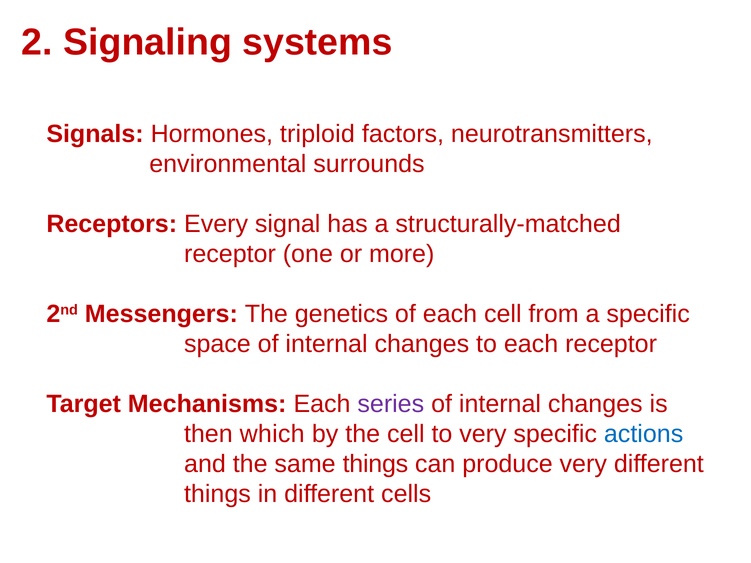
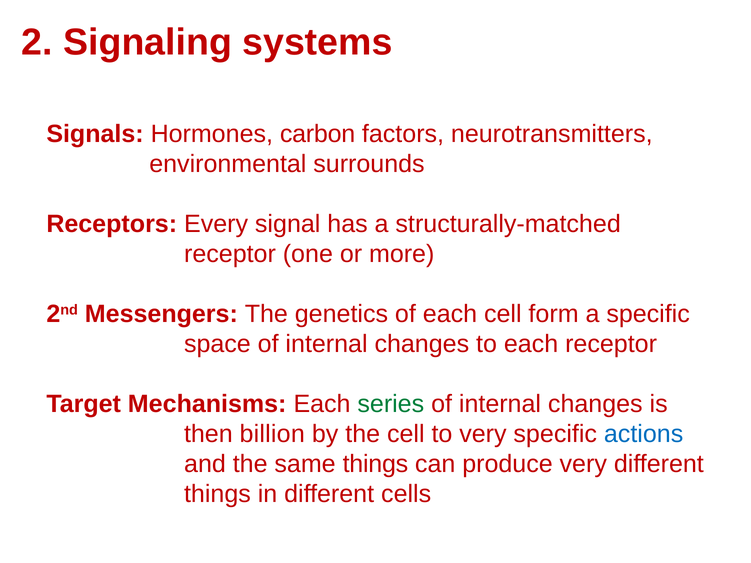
triploid: triploid -> carbon (318, 134)
from: from -> form (554, 314)
series colour: purple -> green (391, 404)
which: which -> billion (272, 434)
